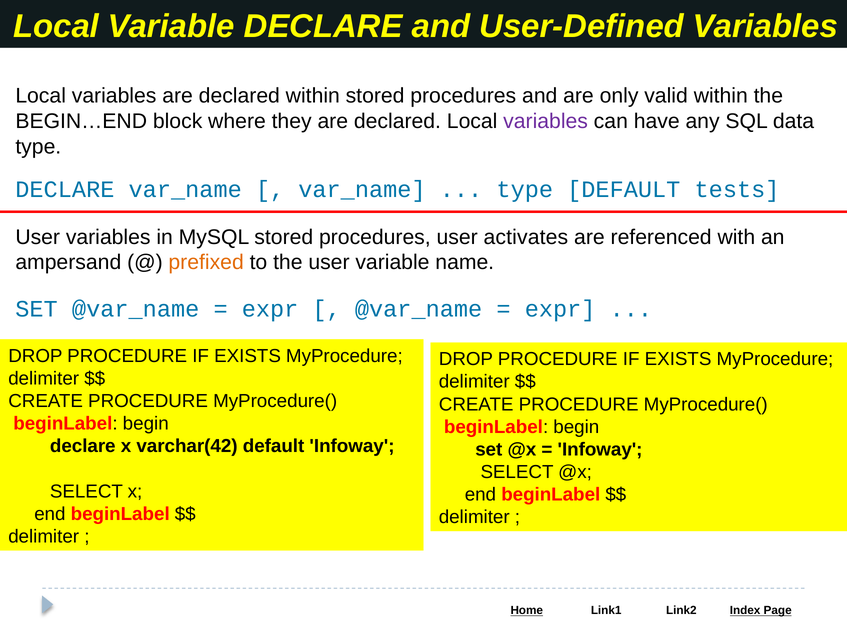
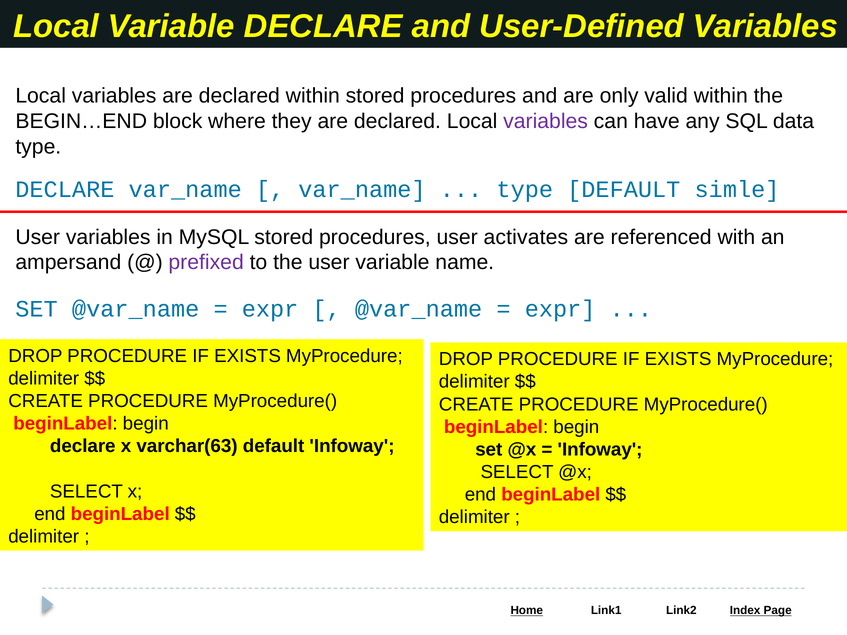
tests: tests -> simle (737, 189)
prefixed colour: orange -> purple (206, 263)
varchar(42: varchar(42 -> varchar(63 (187, 446)
